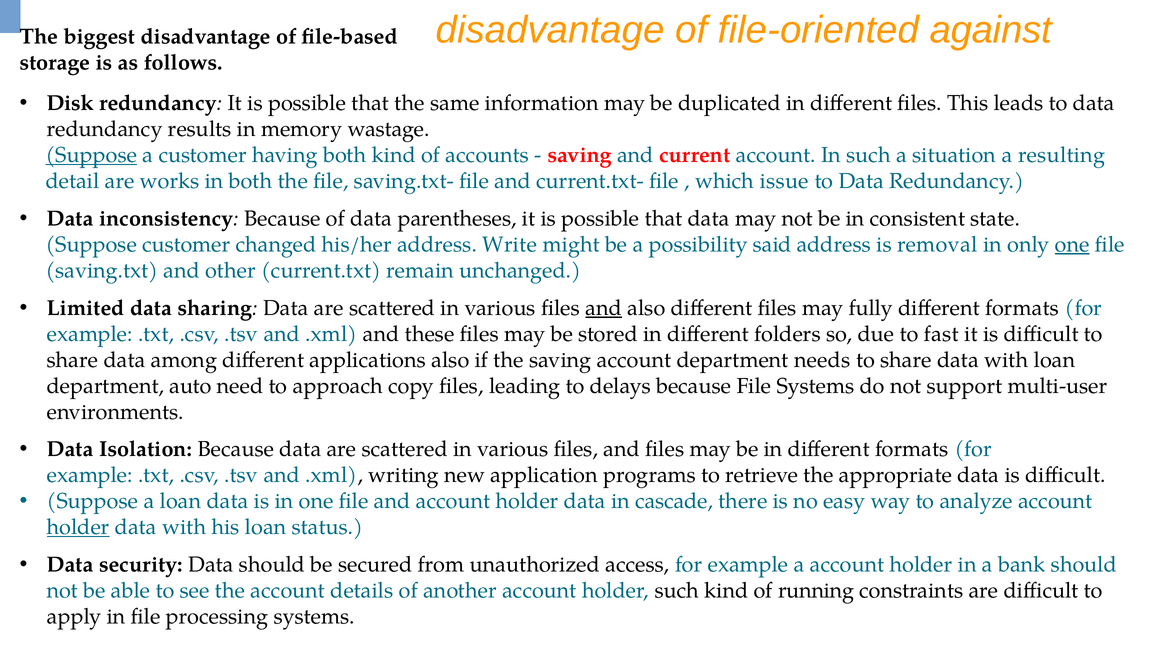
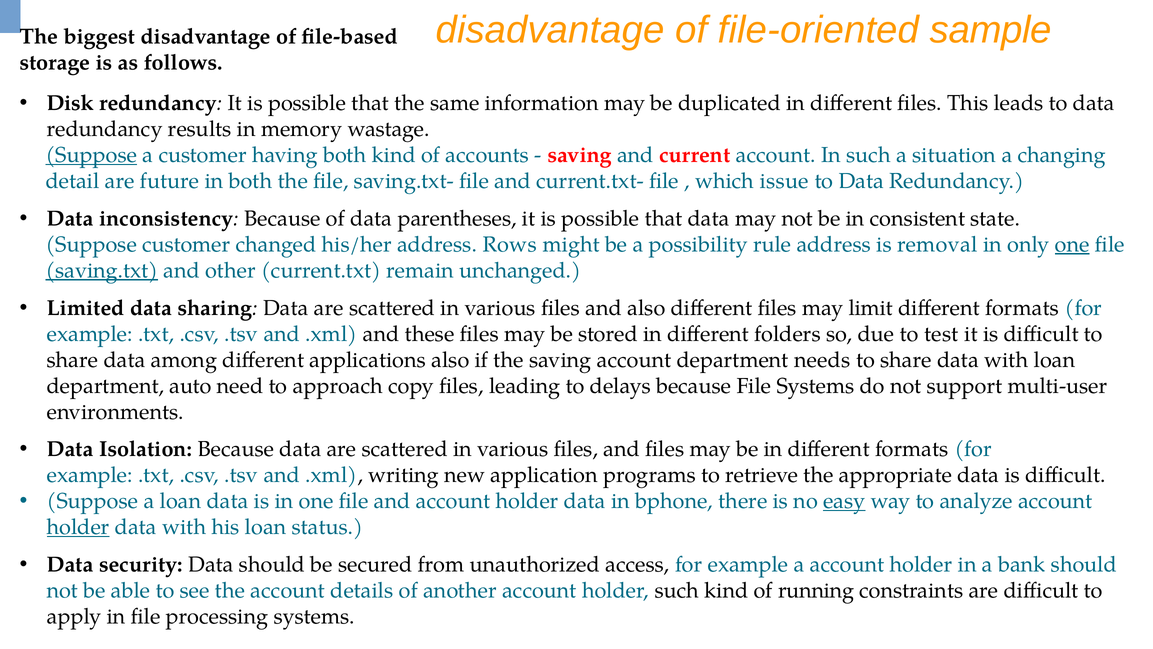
against: against -> sample (991, 30)
resulting: resulting -> changing (1062, 155)
works: works -> future (170, 181)
Write: Write -> Rows (510, 244)
said: said -> rule (772, 244)
saving.txt underline: none -> present (102, 270)
and underline: present -> none (604, 308)
fully: fully -> limit (871, 308)
fast: fast -> test (941, 334)
cascade: cascade -> bphone (674, 501)
easy underline: none -> present (844, 501)
